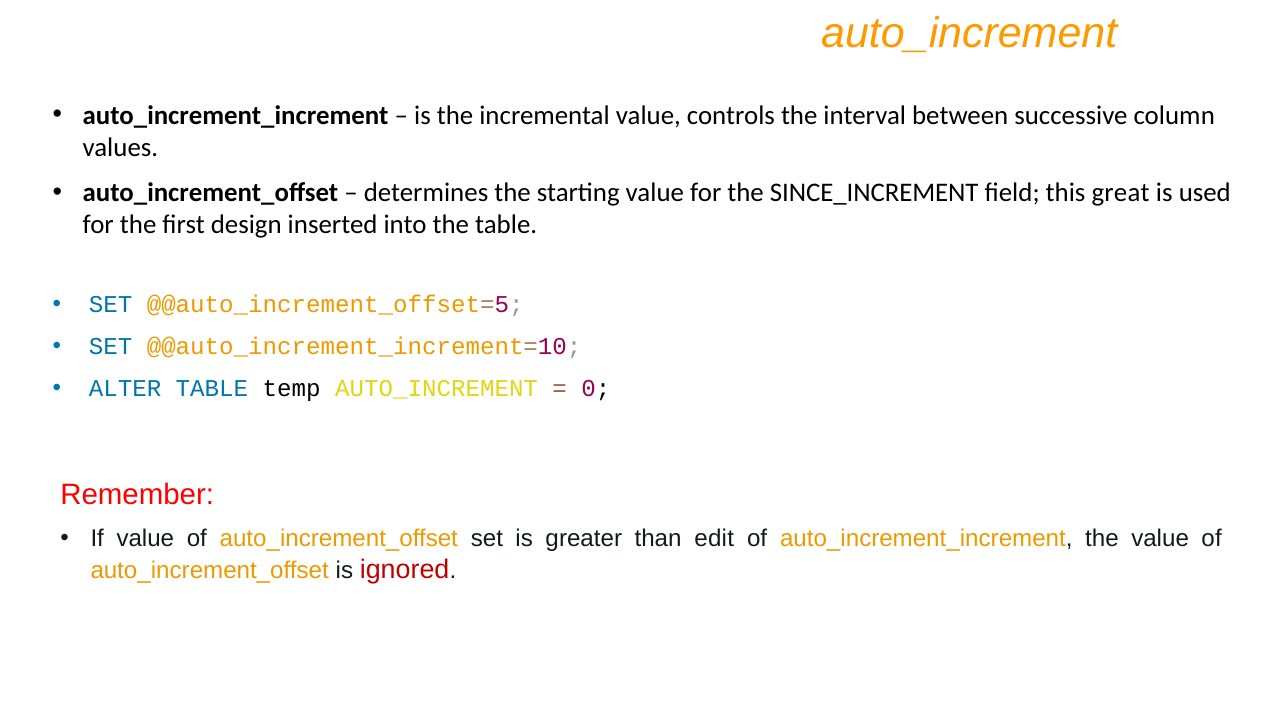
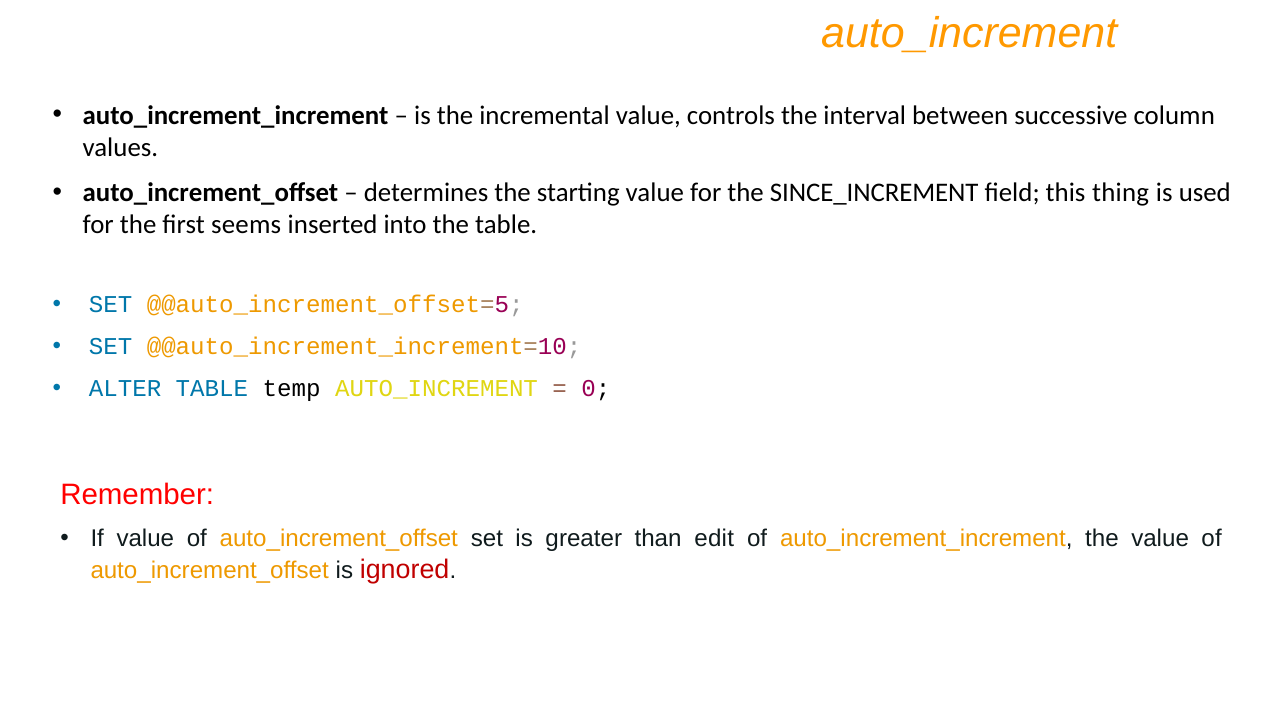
great: great -> thing (1121, 193)
design: design -> seems (246, 225)
